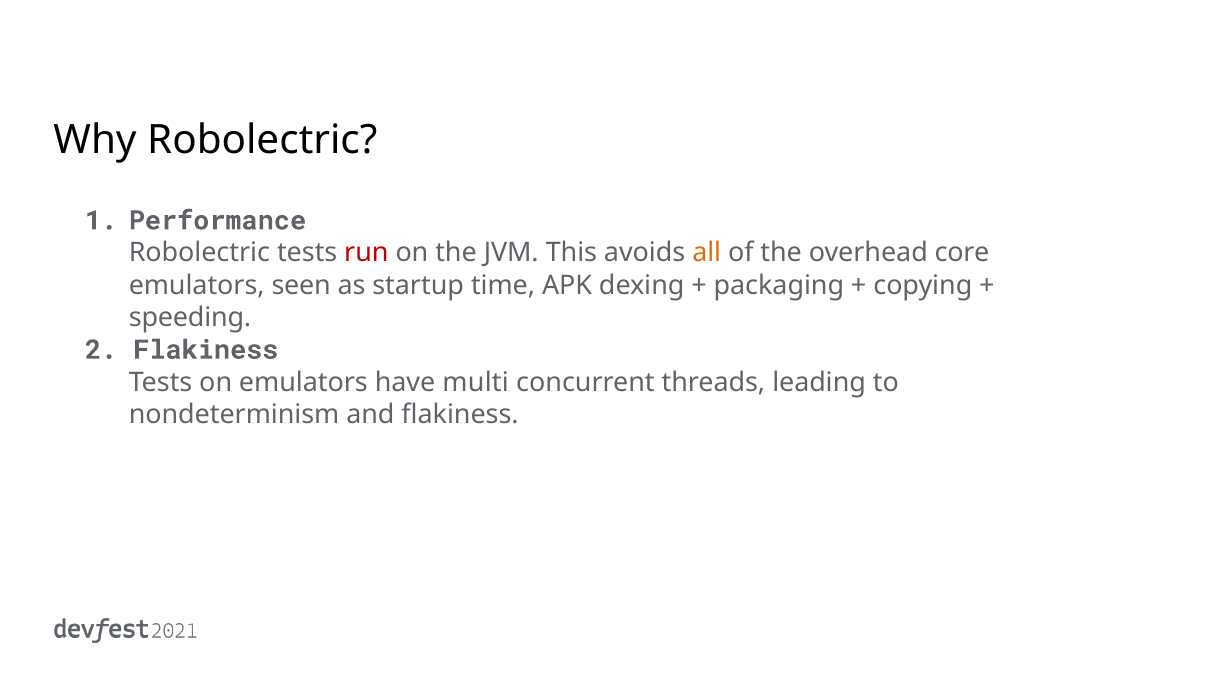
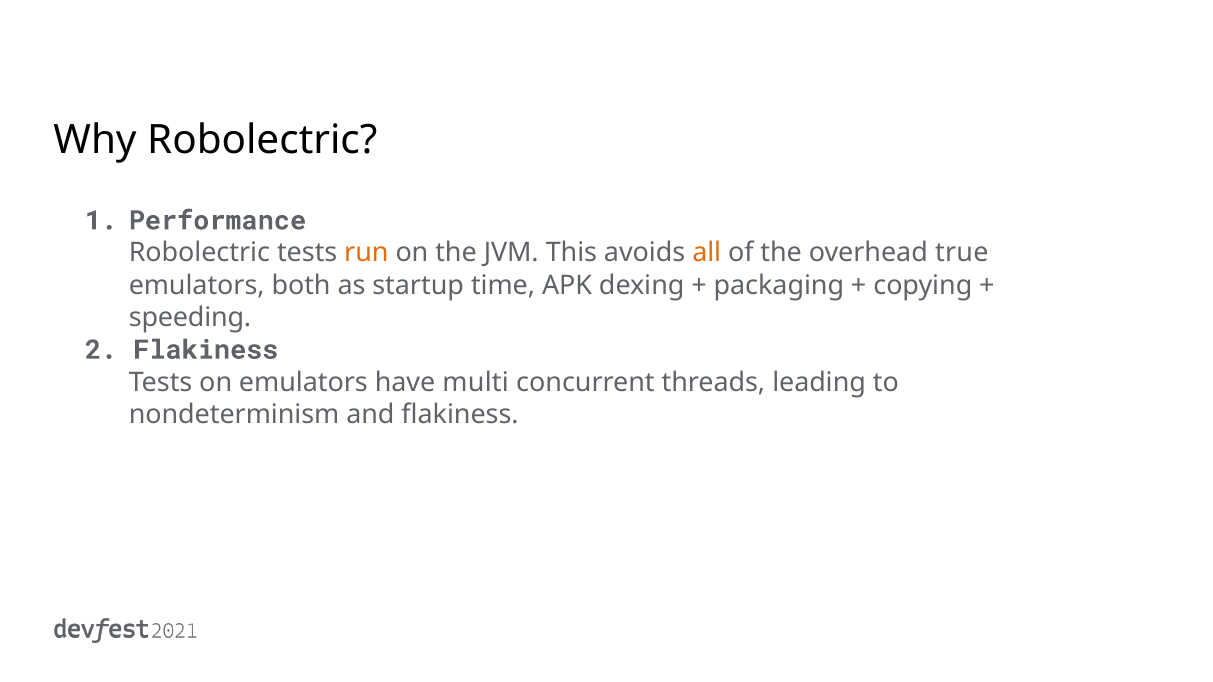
run colour: red -> orange (366, 253)
core: core -> true (962, 253)
seen: seen -> both (301, 285)
